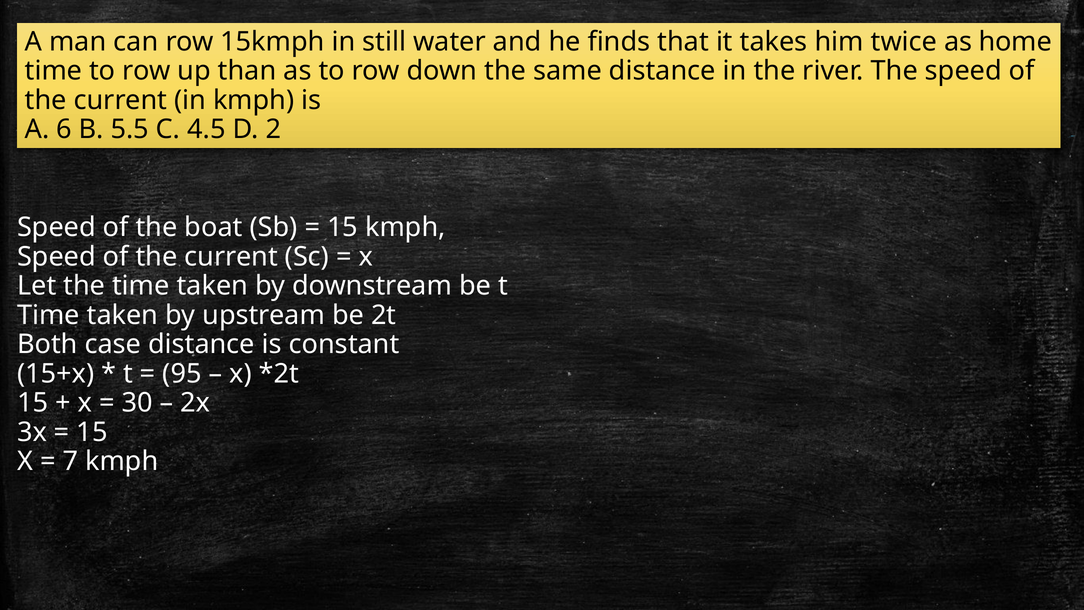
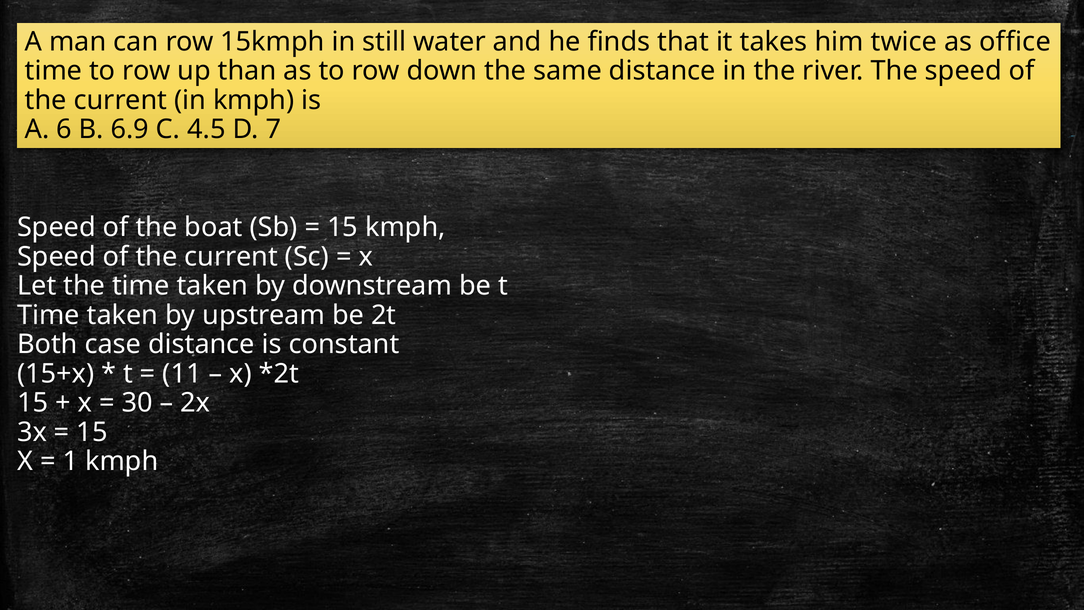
home: home -> office (1015, 42)
5.5: 5.5 -> 6.9 (130, 129)
2: 2 -> 7 (273, 129)
95: 95 -> 11 (182, 374)
7: 7 -> 1 (70, 461)
